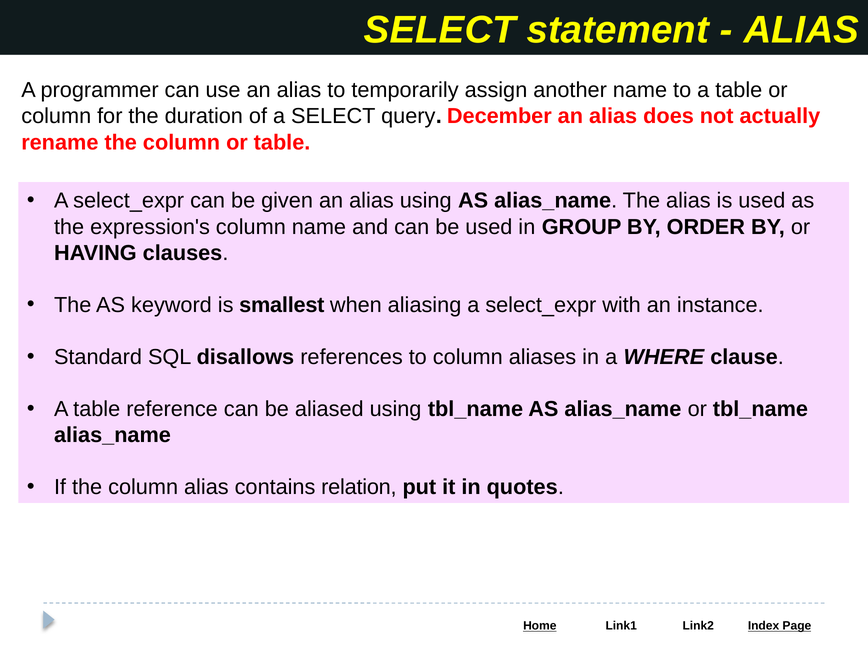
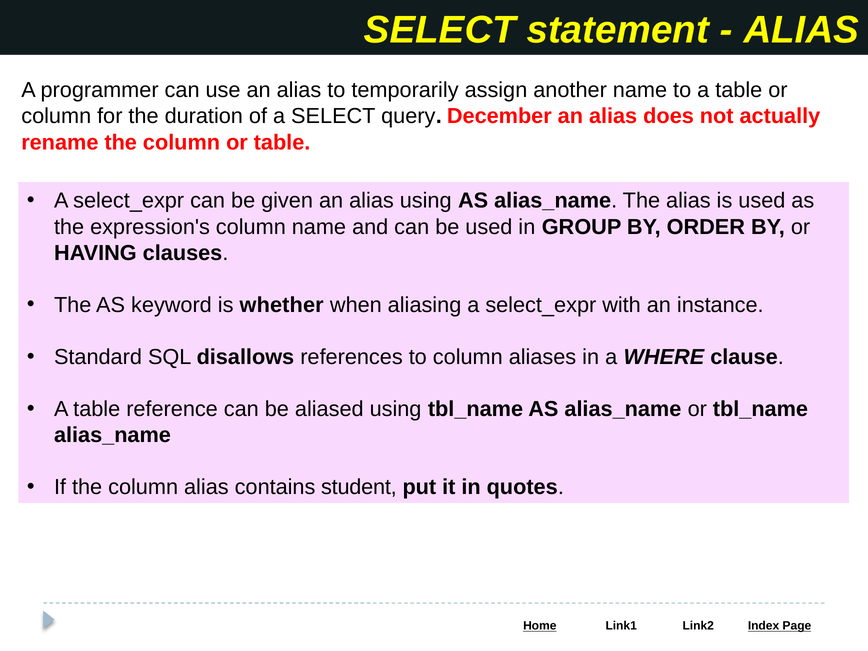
smallest: smallest -> whether (282, 305)
relation: relation -> student (359, 487)
